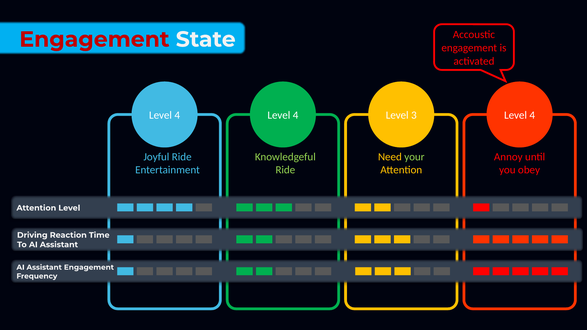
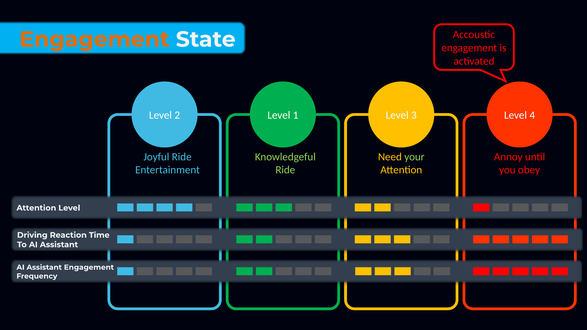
Engagement colour: red -> orange (94, 39)
4: 4 -> 2 (177, 115)
4: 4 -> 1 (296, 115)
